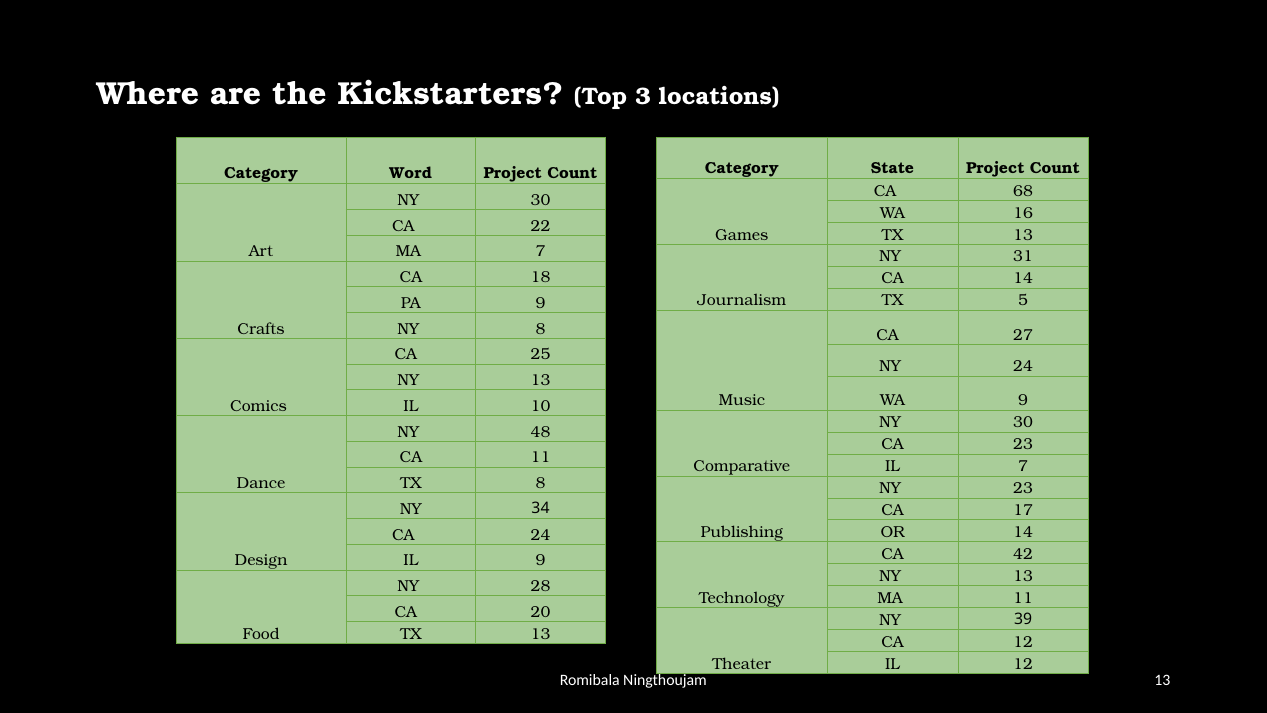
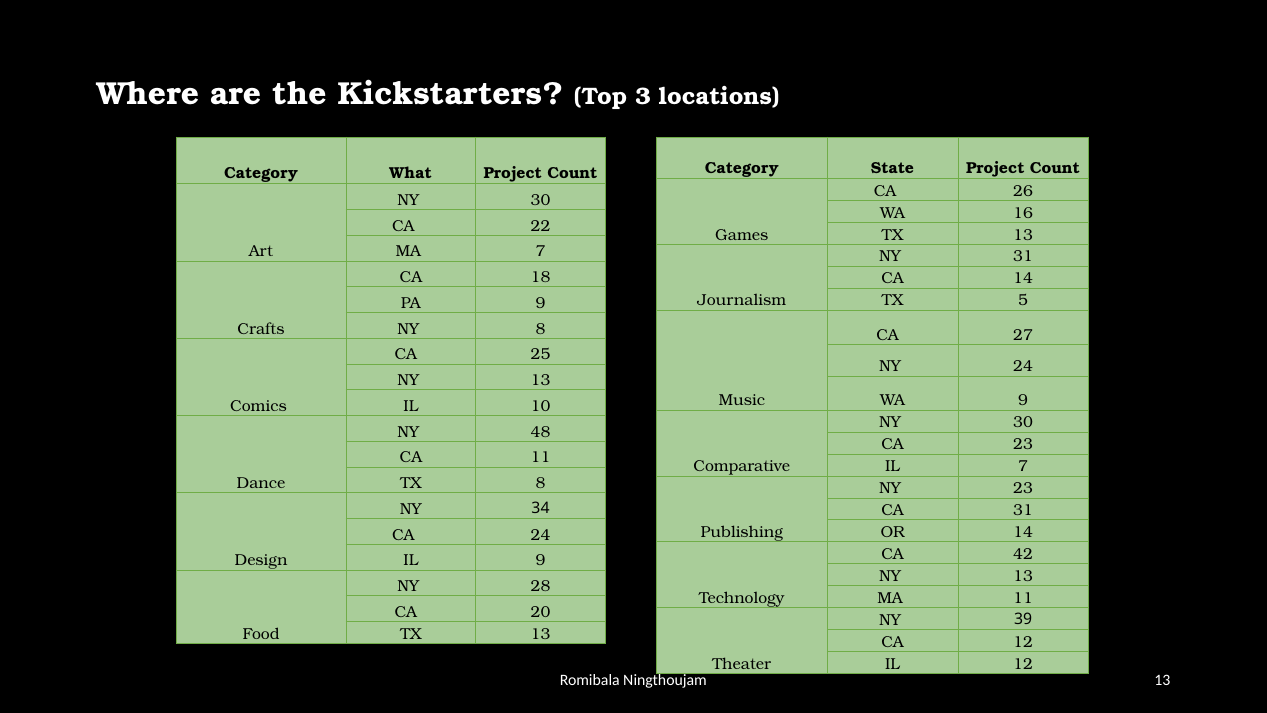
Word: Word -> What (411, 174)
68: 68 -> 26 (1023, 191)
CA 17: 17 -> 31 (1023, 510)
